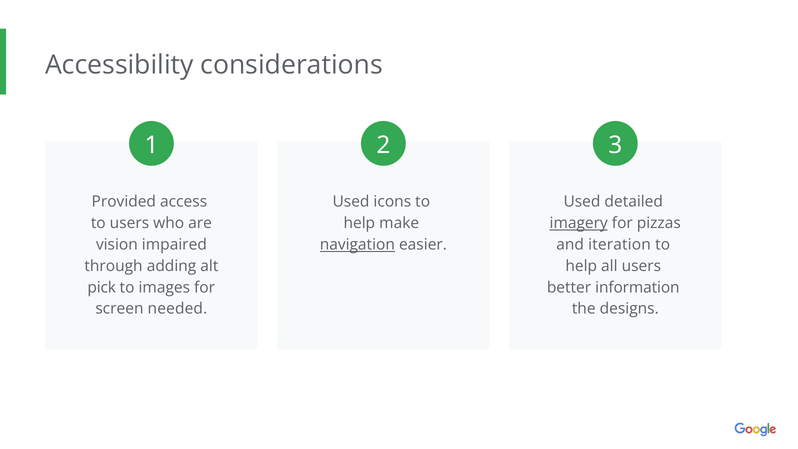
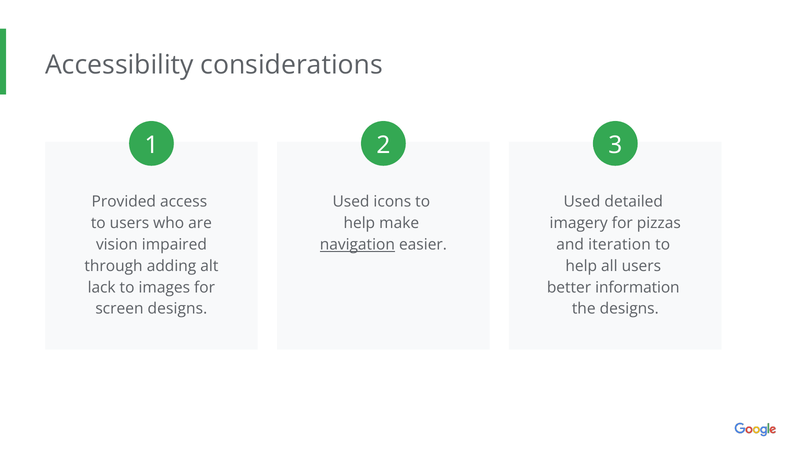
imagery underline: present -> none (579, 223)
pick: pick -> lack (102, 287)
screen needed: needed -> designs (177, 309)
